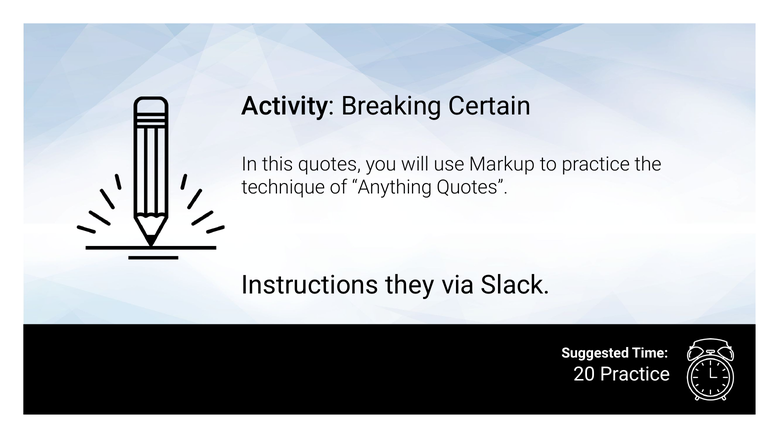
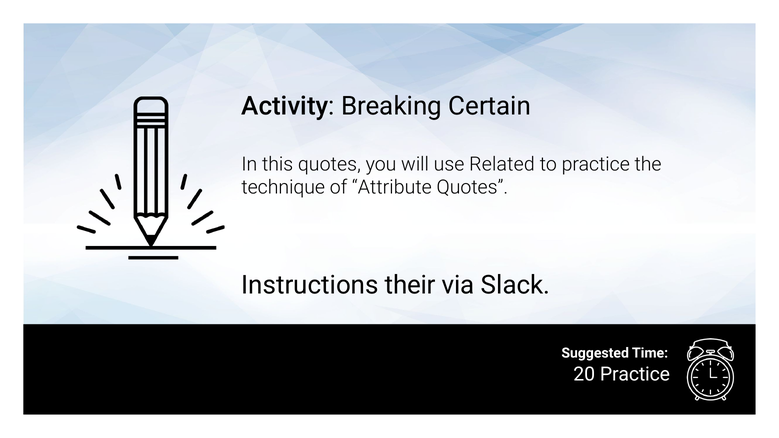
Markup: Markup -> Related (502, 164)
Anything: Anything -> Attribute (392, 188)
they: they -> their (410, 285)
